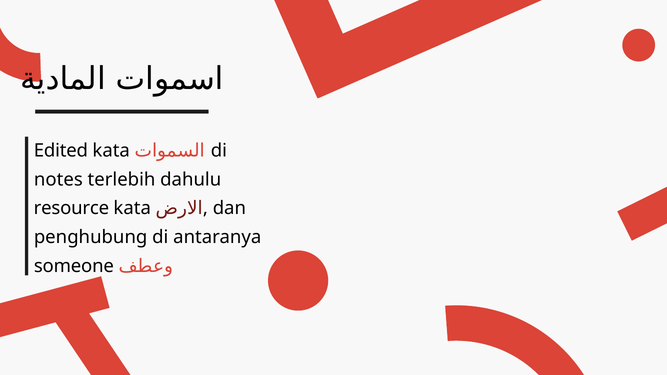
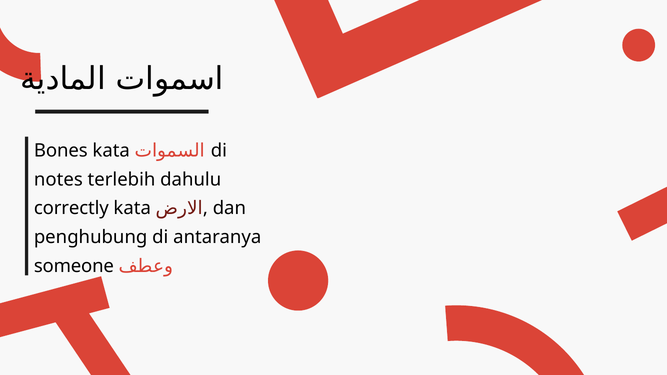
Edited: Edited -> Bones (61, 151)
resource: resource -> correctly (71, 208)
